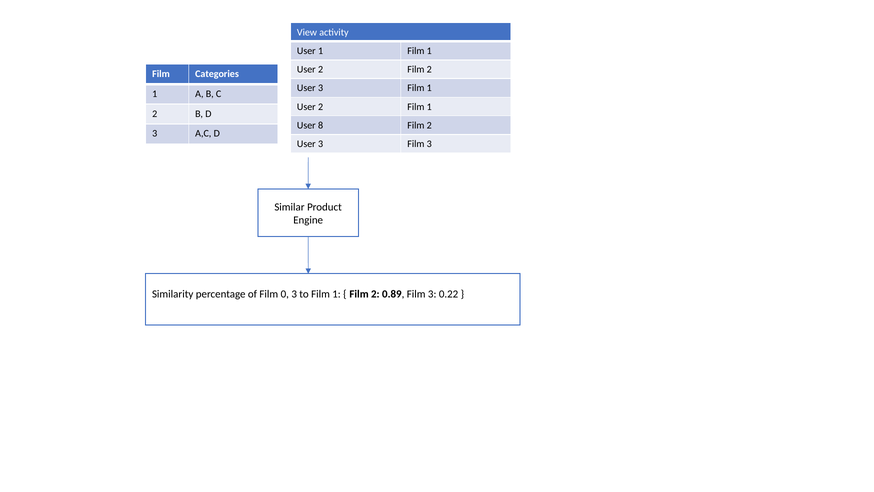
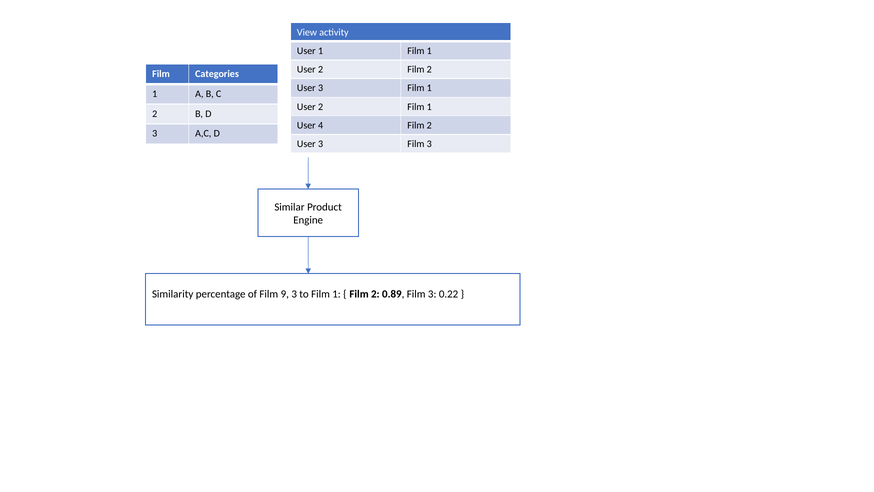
8: 8 -> 4 (321, 125)
0: 0 -> 9 (285, 294)
